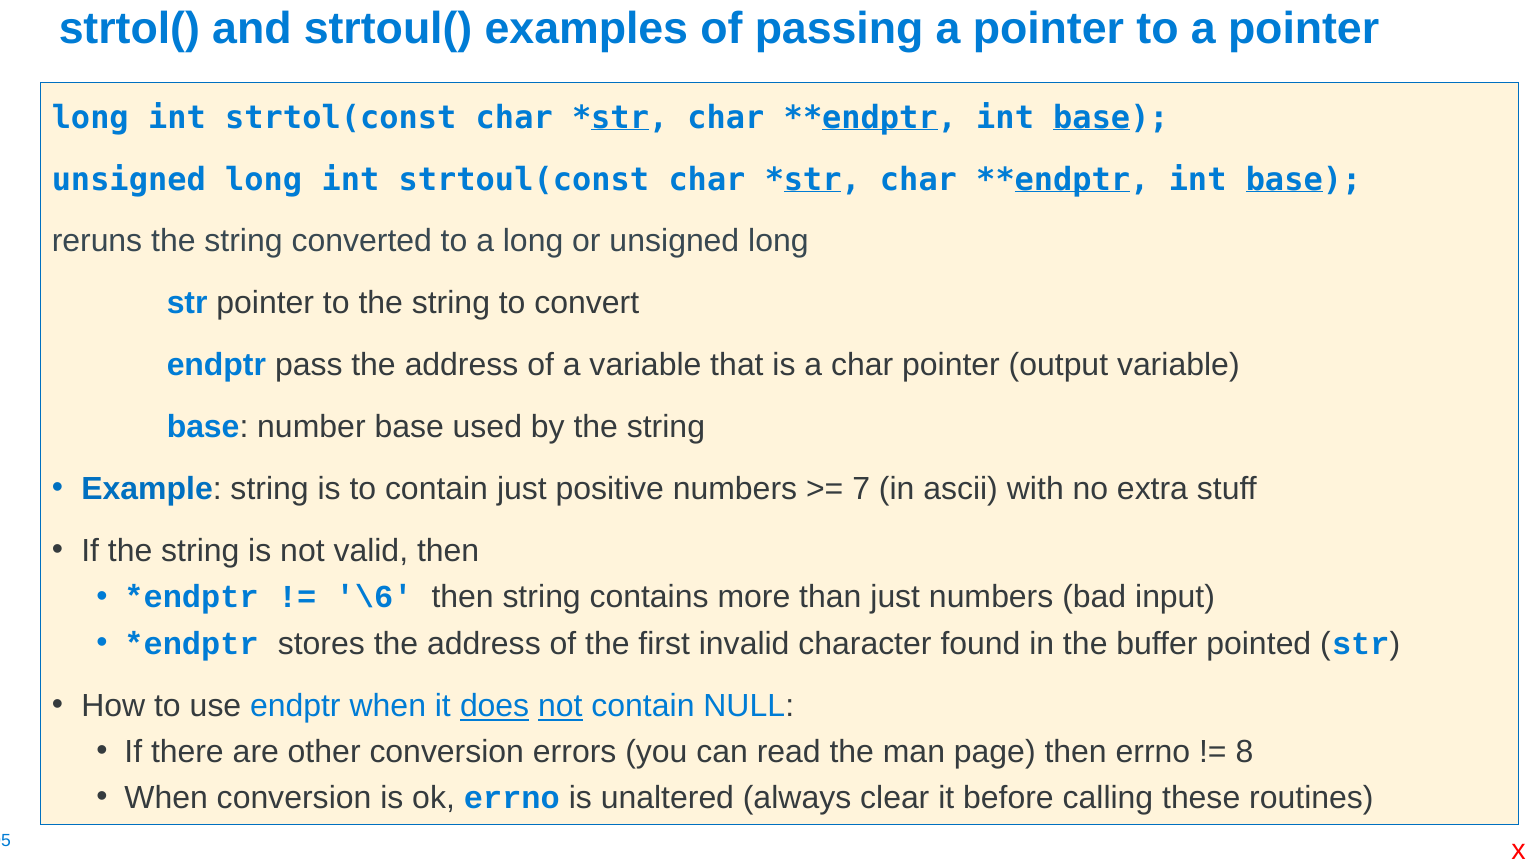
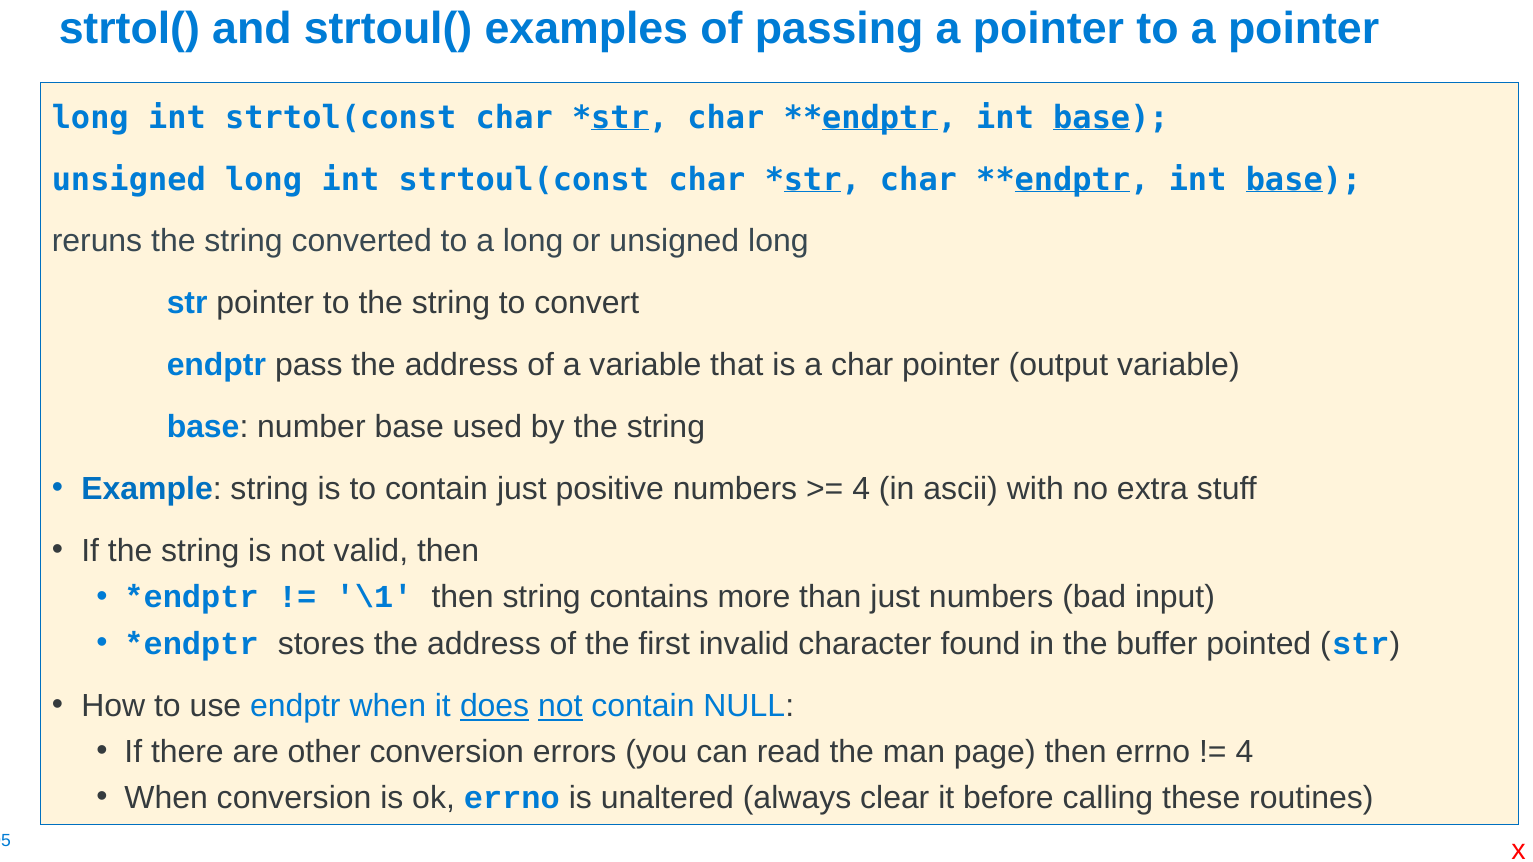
7: 7 -> 4 (861, 489)
\6: \6 -> \1 (374, 598)
8: 8 -> 4 (1244, 752)
